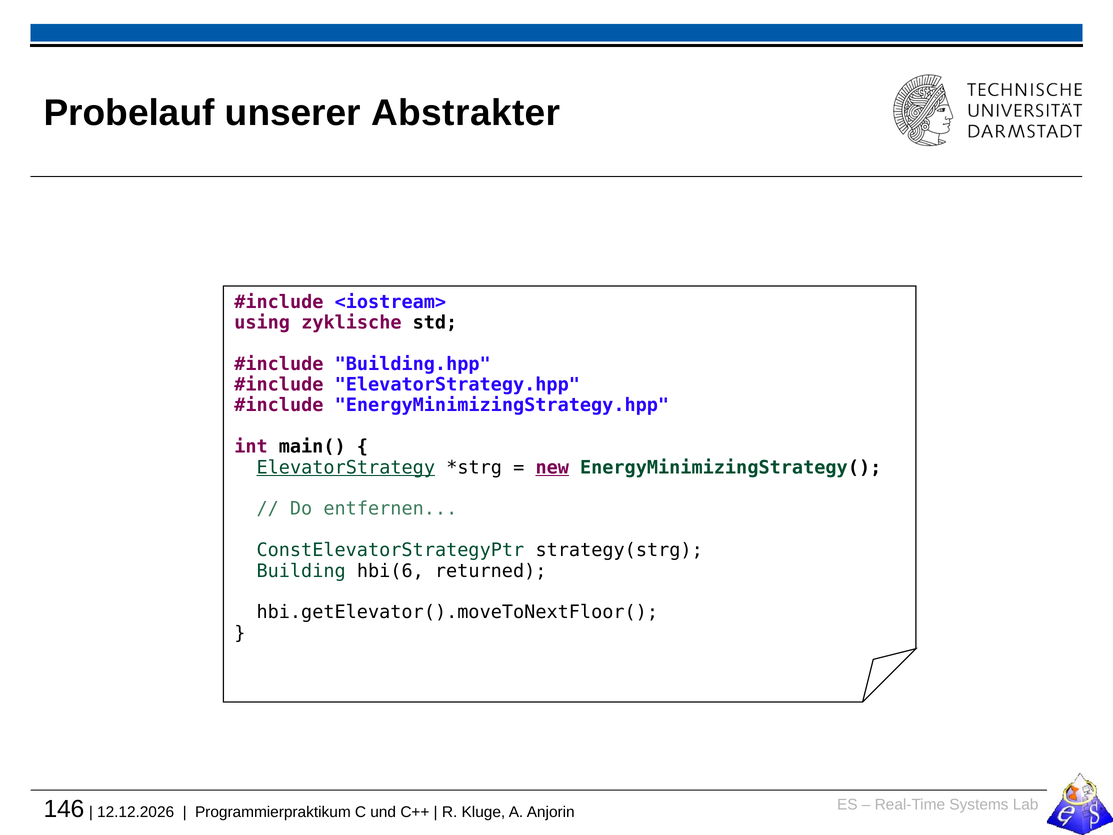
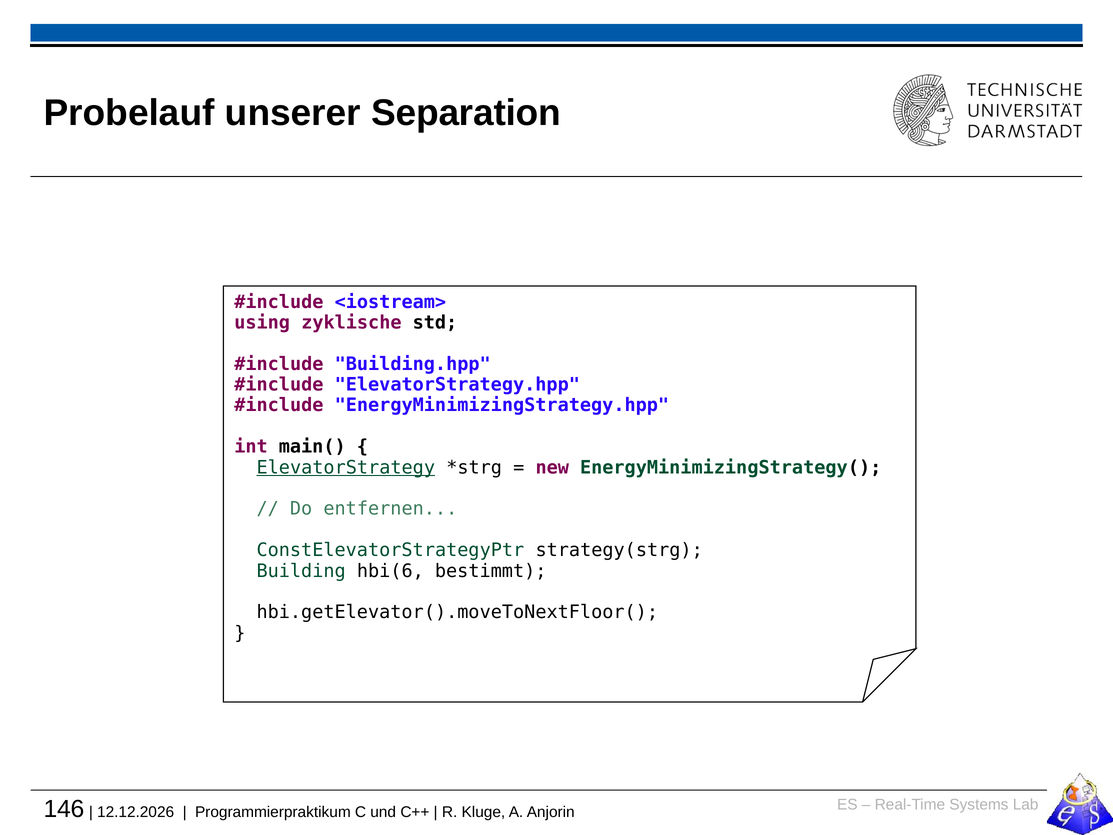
Abstrakter: Abstrakter -> Separation (466, 113)
new underline: present -> none (552, 467)
returned: returned -> bestimmt (491, 571)
